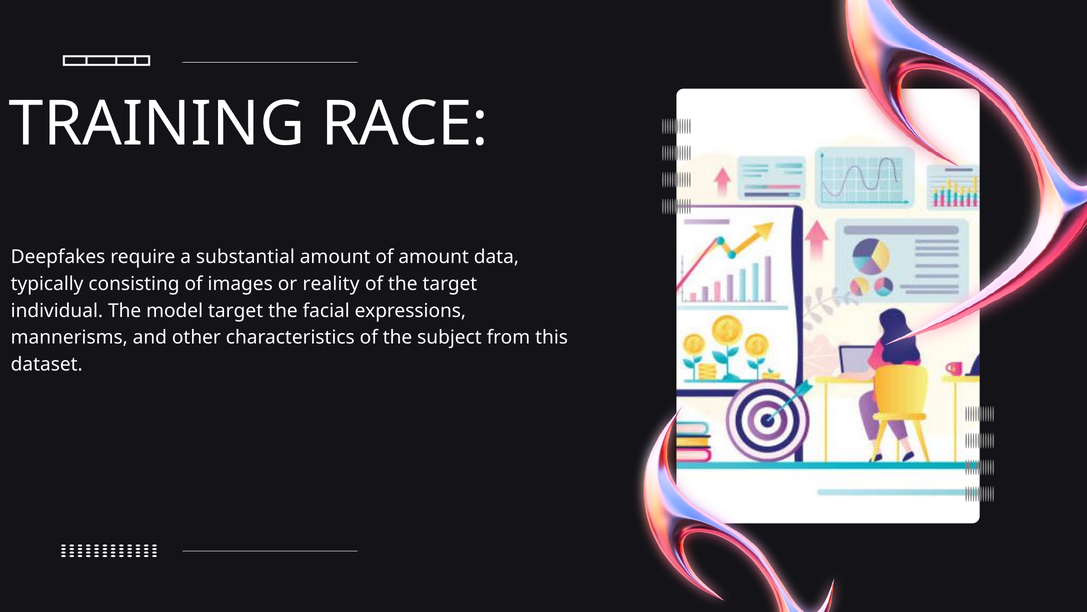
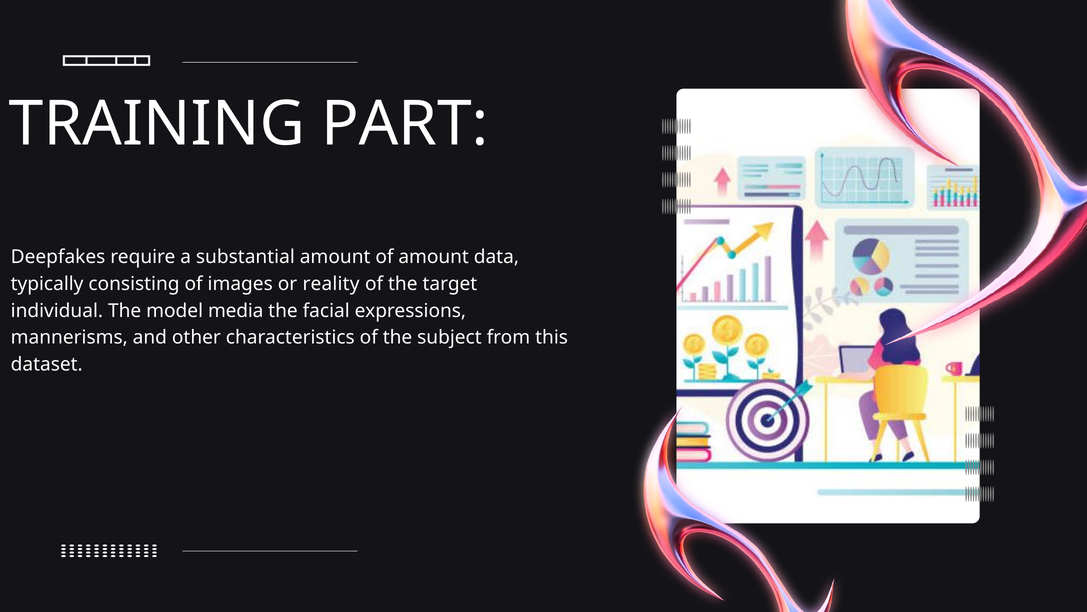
RACE: RACE -> PART (405, 124)
model target: target -> media (236, 311)
